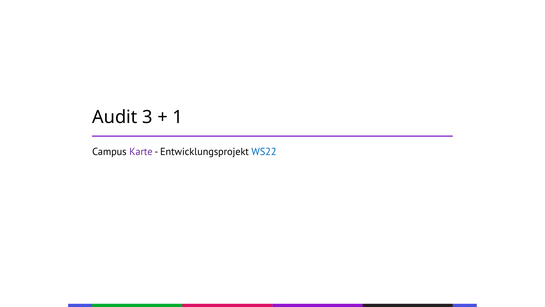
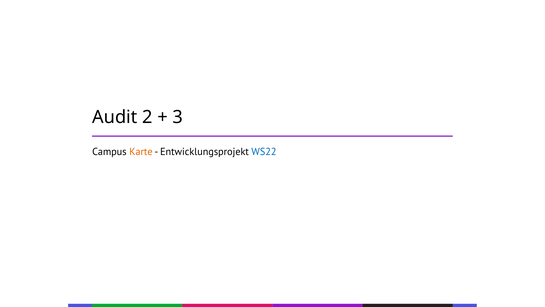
3: 3 -> 2 (147, 117)
1: 1 -> 3 (178, 117)
Karte colour: purple -> orange (141, 152)
